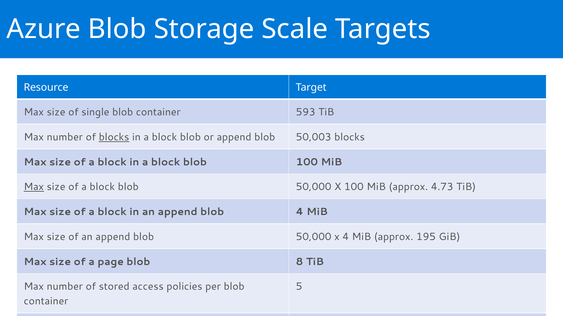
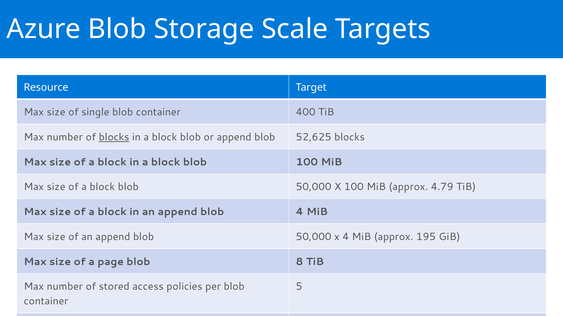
593: 593 -> 400 (306, 112)
50,003: 50,003 -> 52,625 (314, 137)
Max underline: present -> none (34, 187)
4.73: 4.73 -> 4.79 (442, 187)
